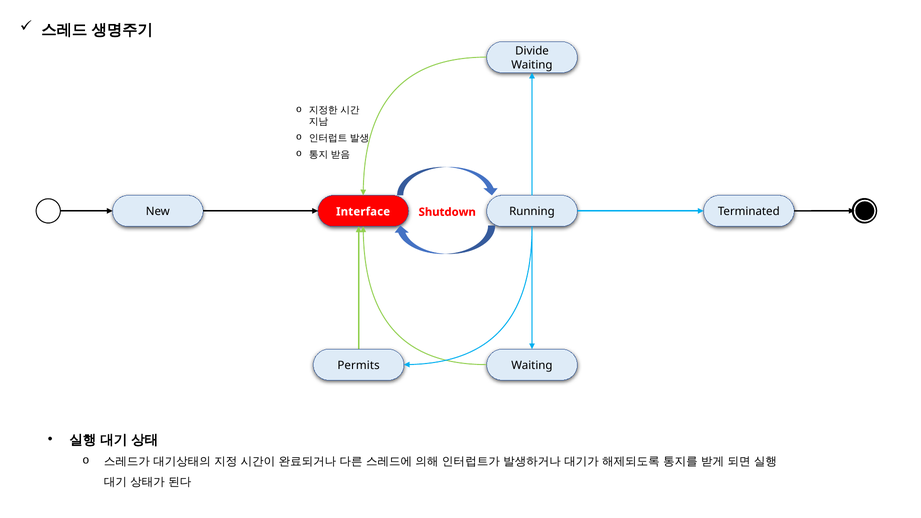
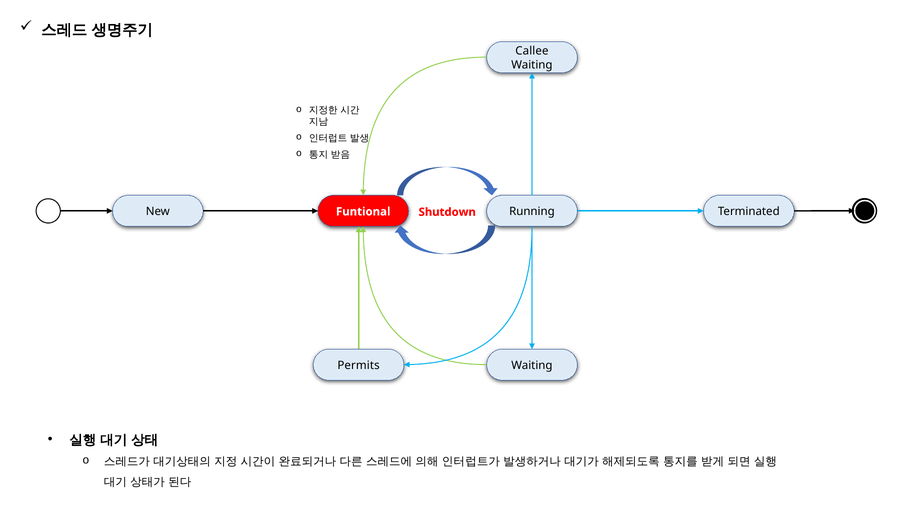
Divide: Divide -> Callee (532, 51)
Interface: Interface -> Funtional (363, 212)
